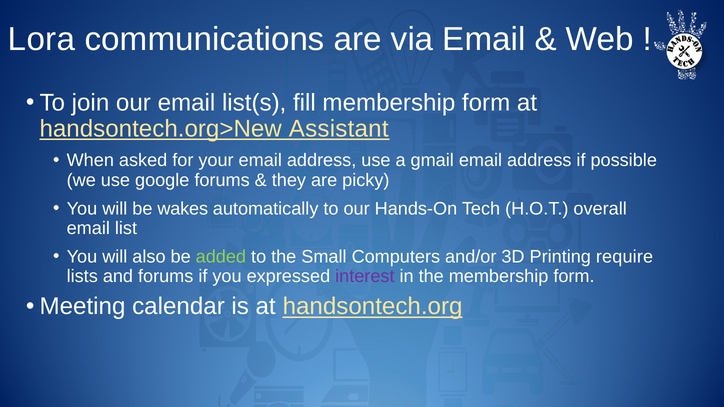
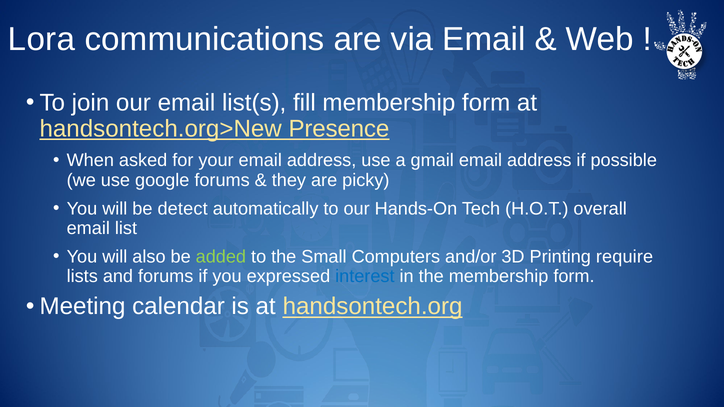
Assistant: Assistant -> Presence (339, 129)
wakes: wakes -> detect (183, 209)
interest colour: purple -> blue (365, 276)
